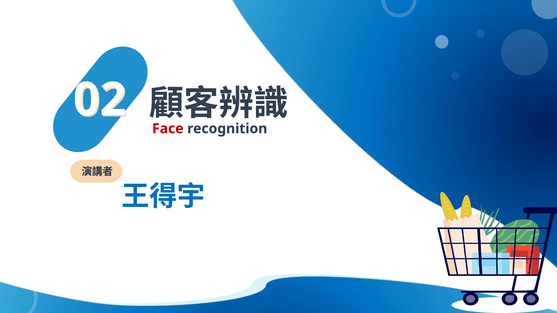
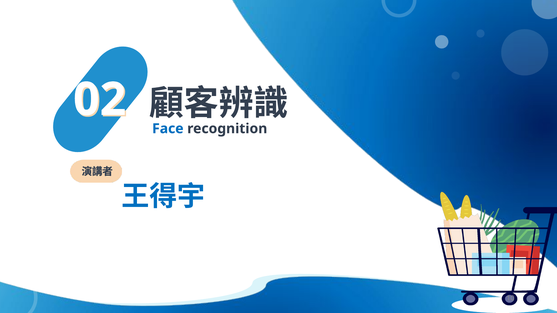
Face colour: red -> blue (168, 129)
